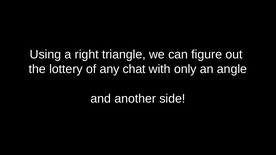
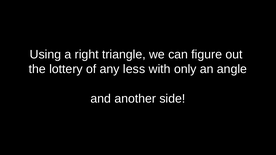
chat: chat -> less (134, 69)
